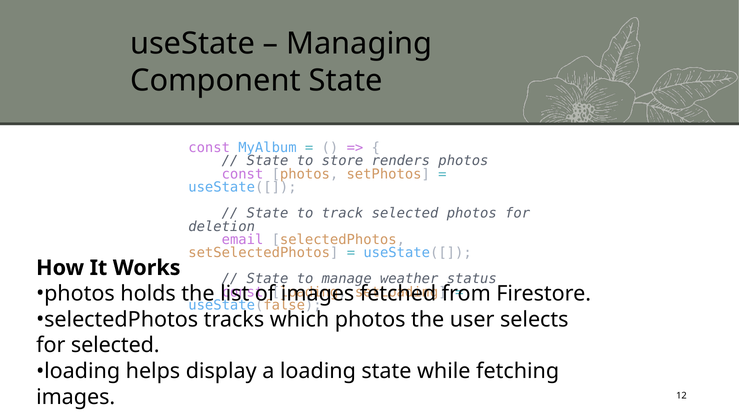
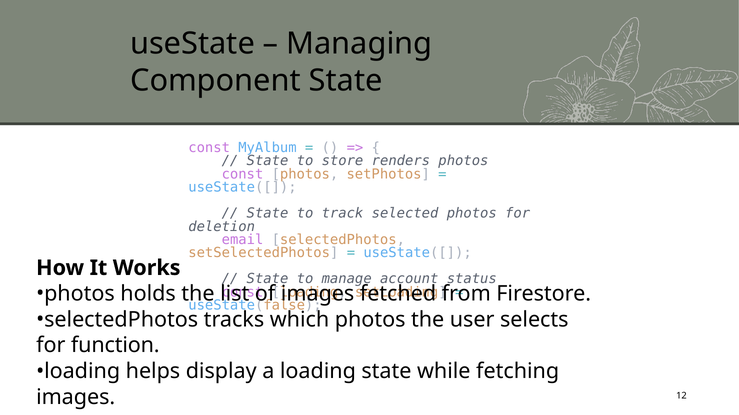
weather: weather -> account (409, 279)
for selected: selected -> function (115, 346)
